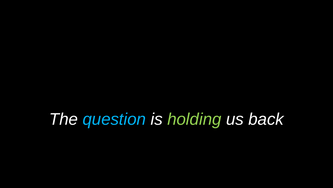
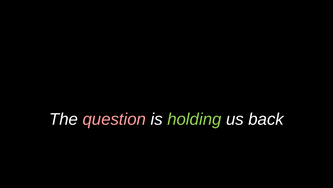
question colour: light blue -> pink (114, 119)
